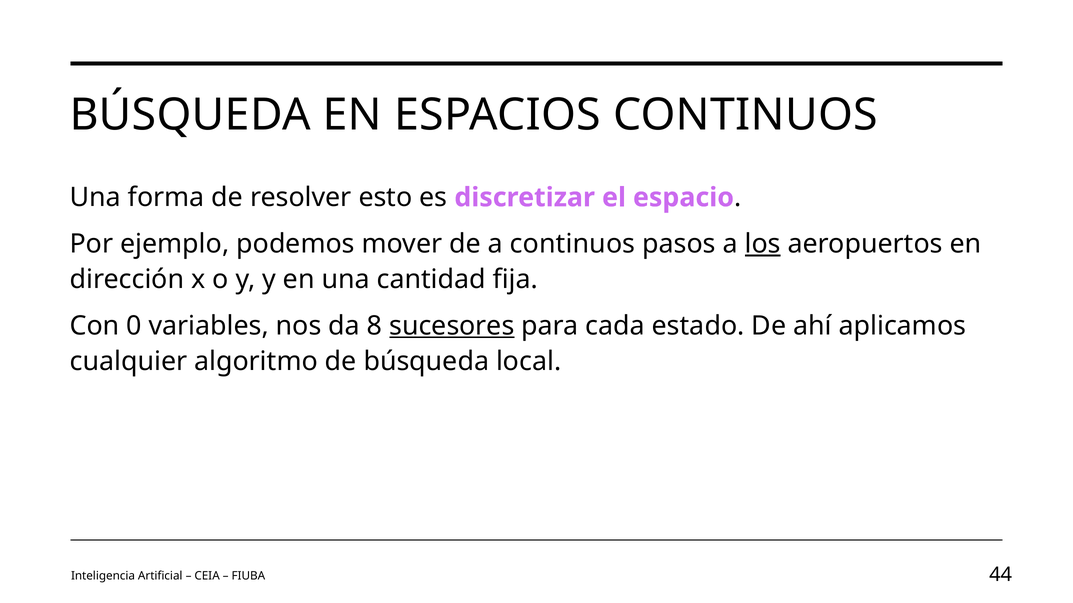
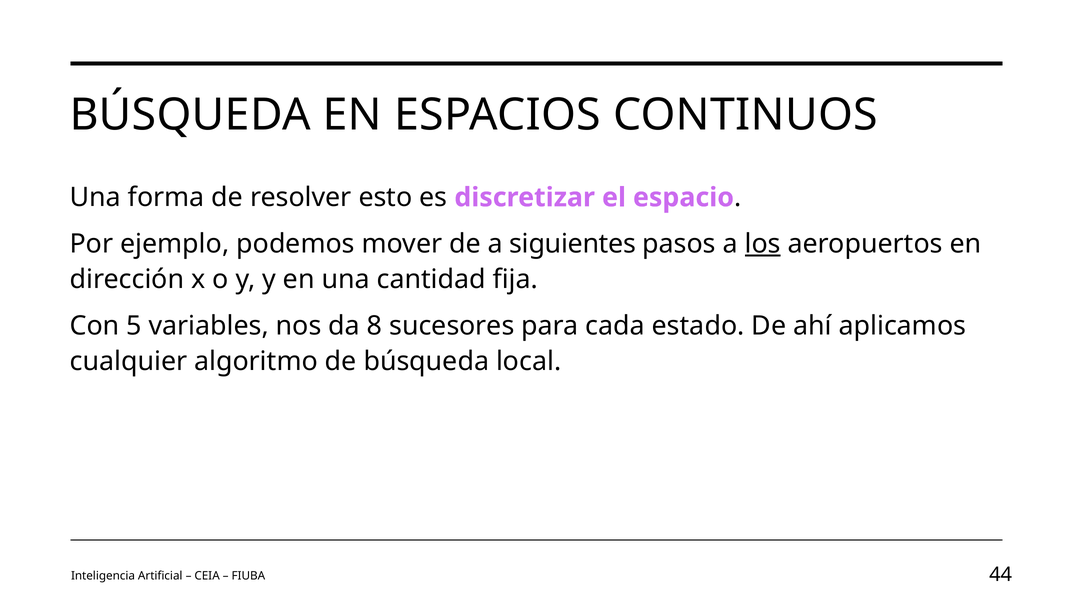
a continuos: continuos -> siguientes (573, 244)
0: 0 -> 5 (134, 326)
sucesores underline: present -> none (452, 326)
